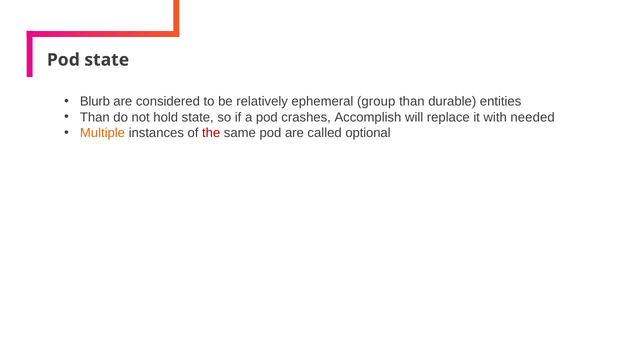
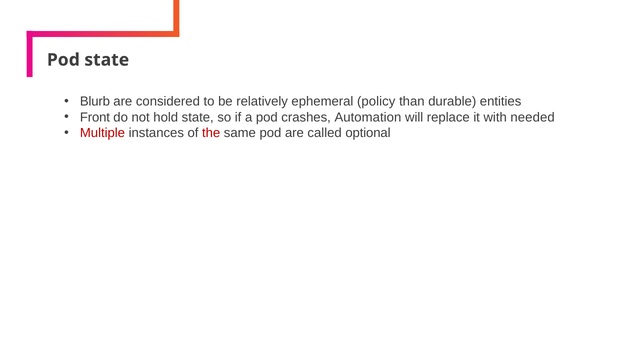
group: group -> policy (376, 101)
Than: Than -> Front (95, 117)
Accomplish: Accomplish -> Automation (368, 117)
Multiple colour: orange -> red (102, 133)
